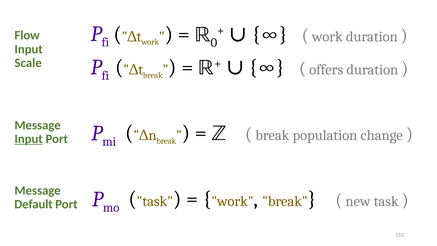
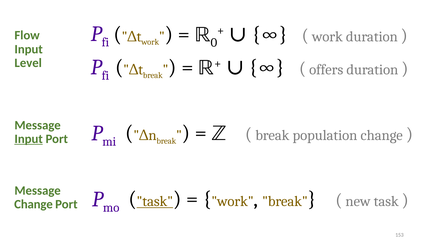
Scale: Scale -> Level (28, 63)
task underline: none -> present (155, 201)
Default: Default -> Change (33, 204)
